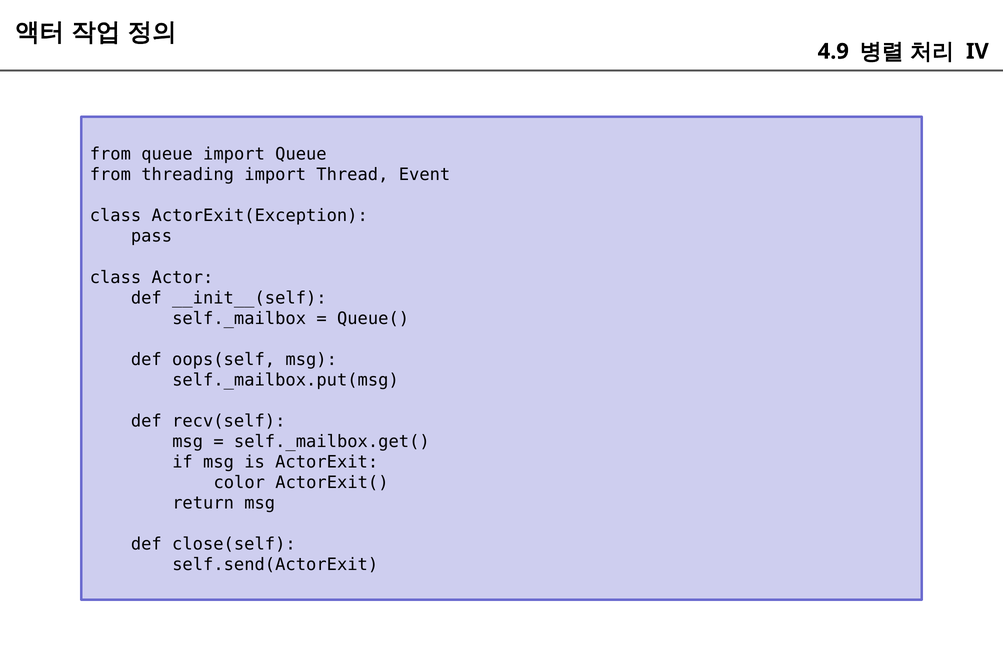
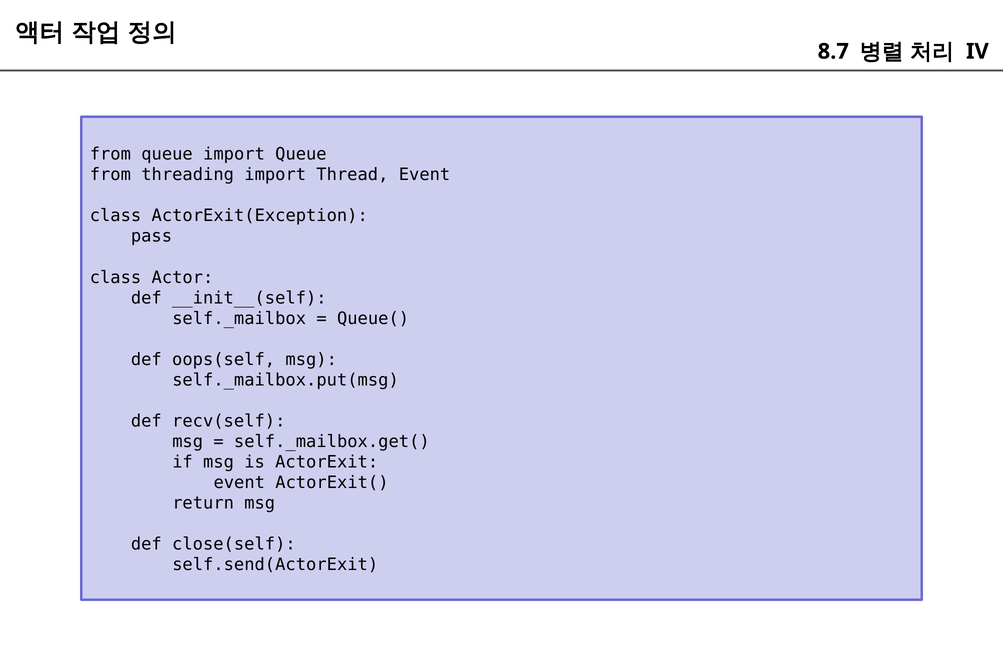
4.9: 4.9 -> 8.7 (833, 51)
color: color -> event (239, 482)
